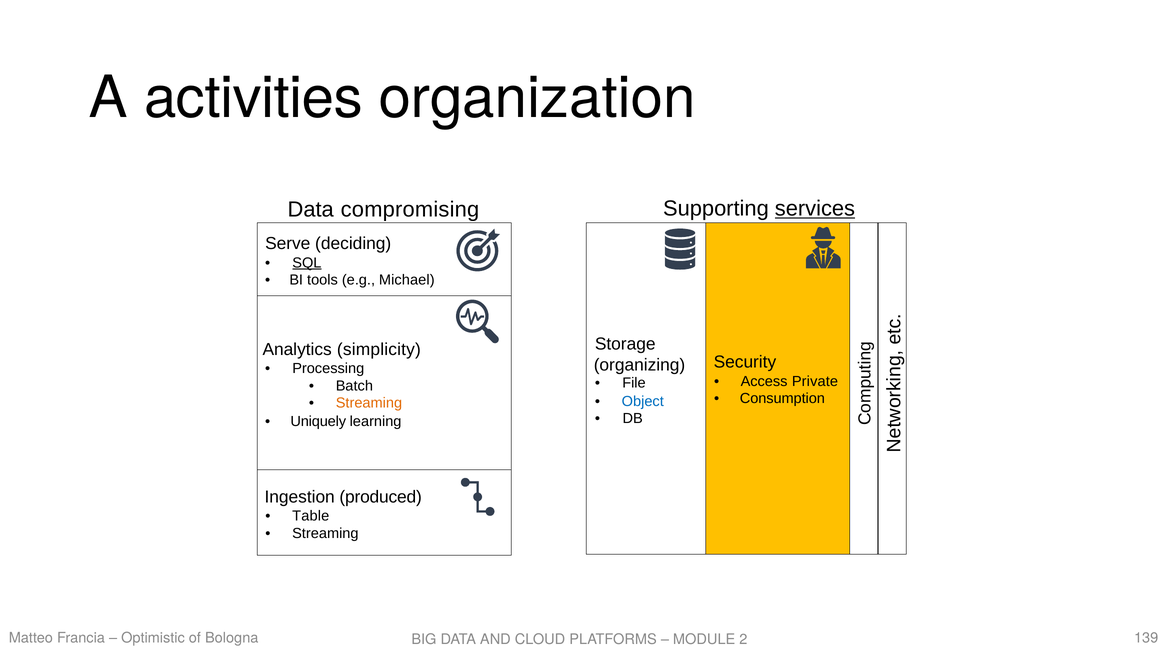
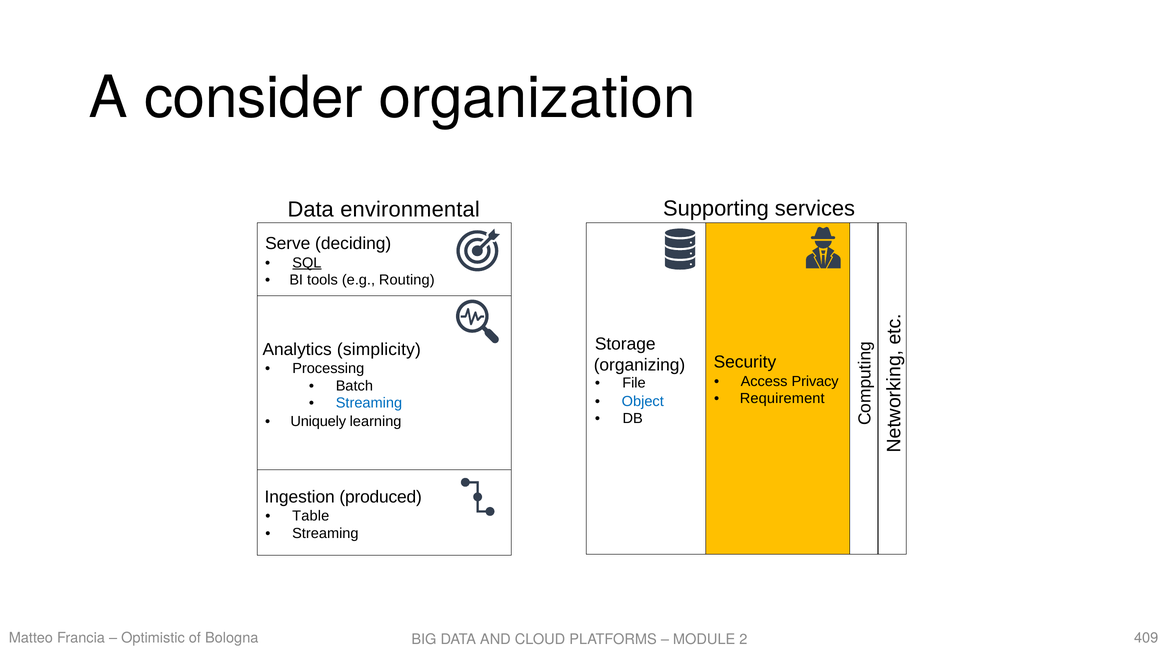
activities: activities -> consider (253, 98)
services underline: present -> none (815, 209)
compromising: compromising -> environmental (410, 210)
Michael: Michael -> Routing (407, 280)
Private: Private -> Privacy (815, 382)
Consumption: Consumption -> Requirement (782, 399)
Streaming colour: orange -> blue (369, 403)
139: 139 -> 409 (1146, 638)
